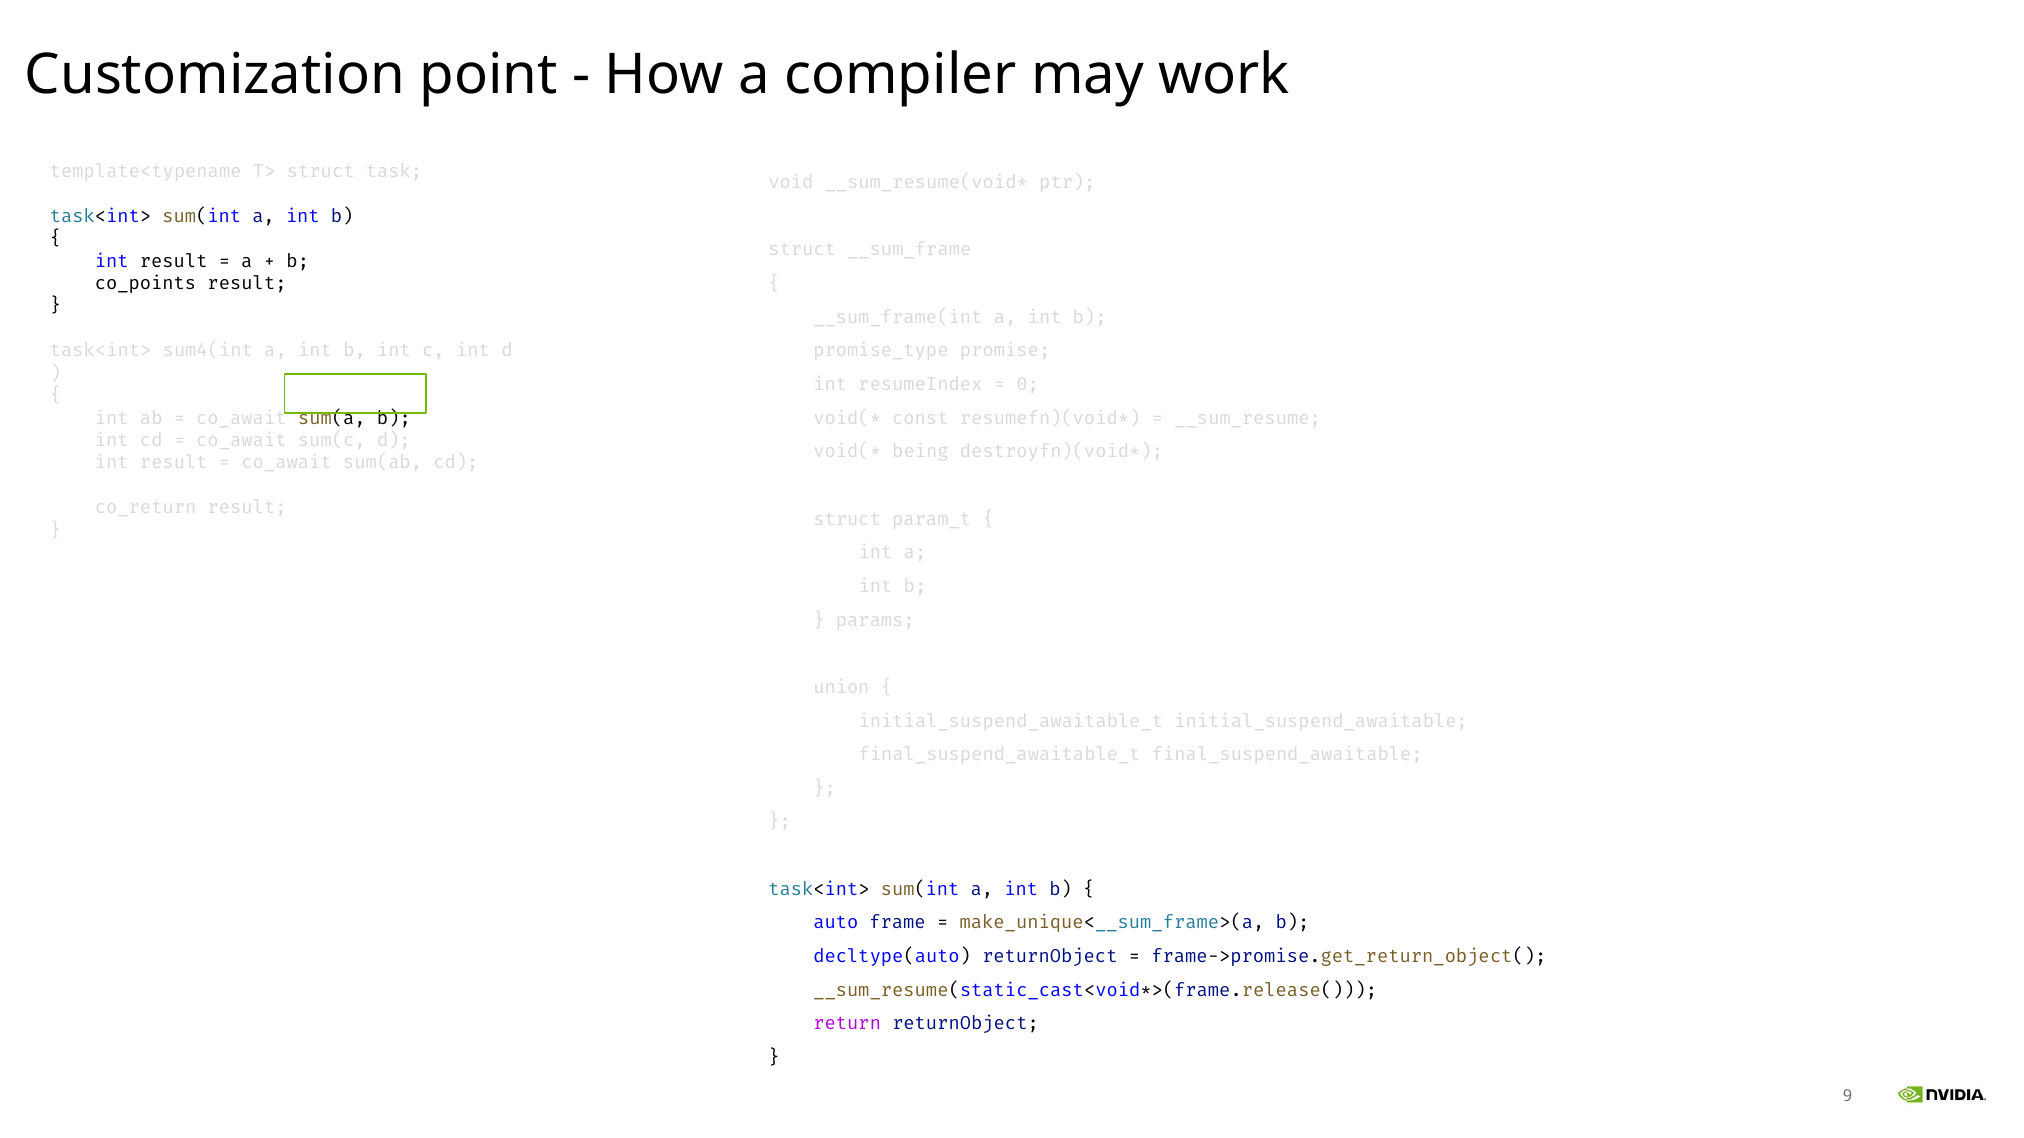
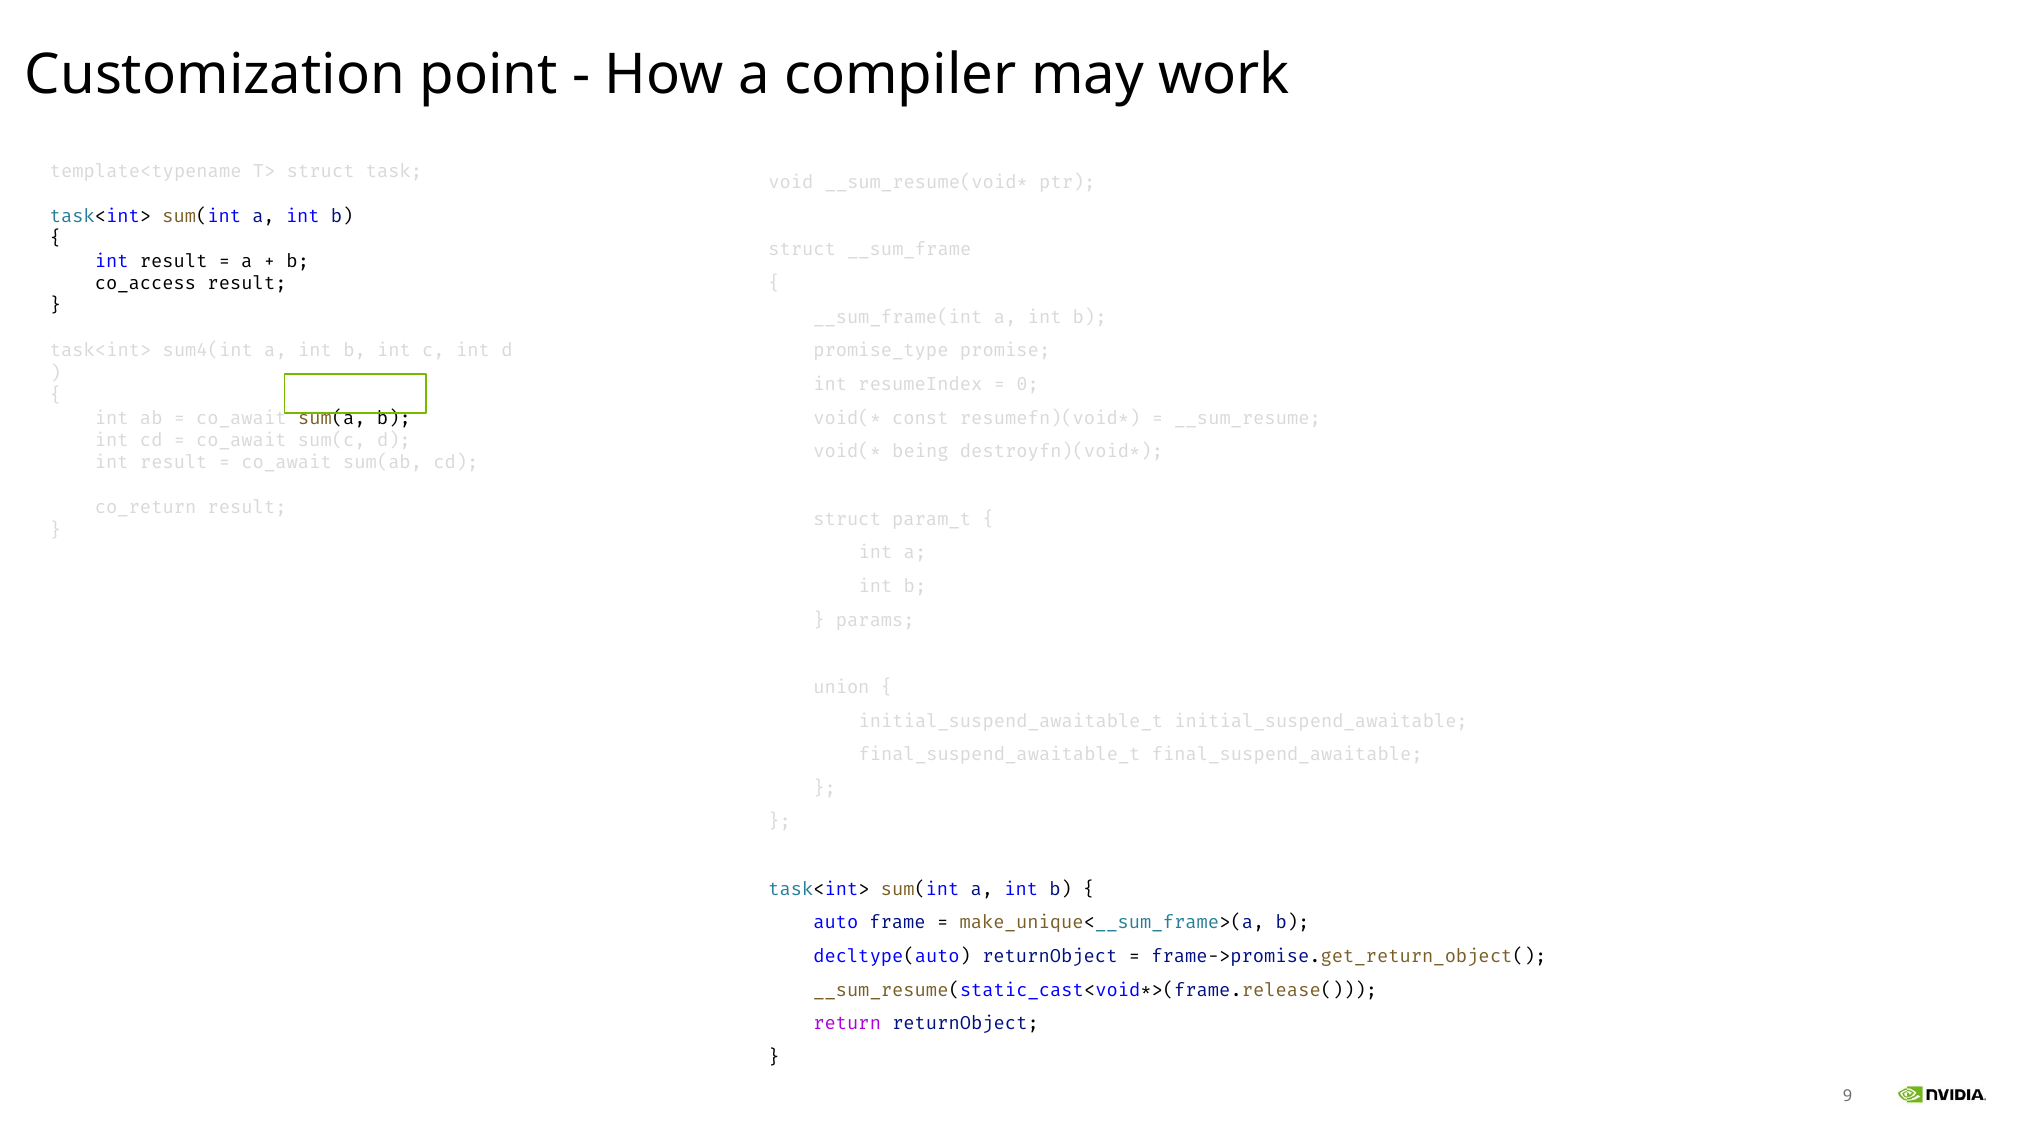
co_points: co_points -> co_access (146, 283)
